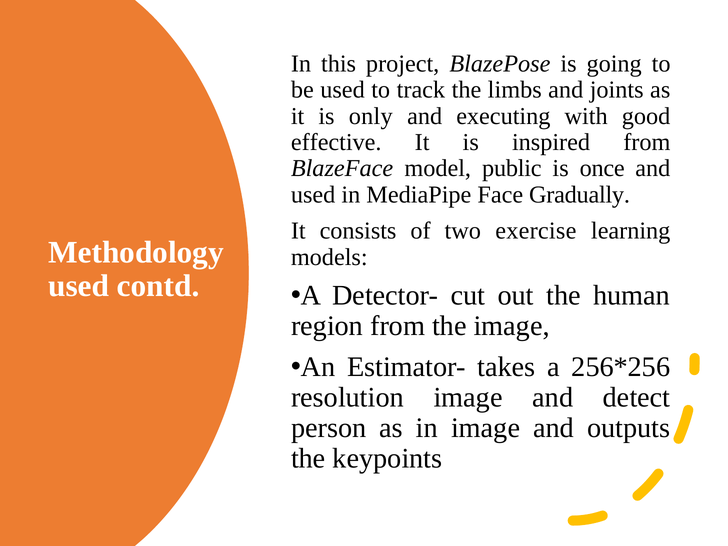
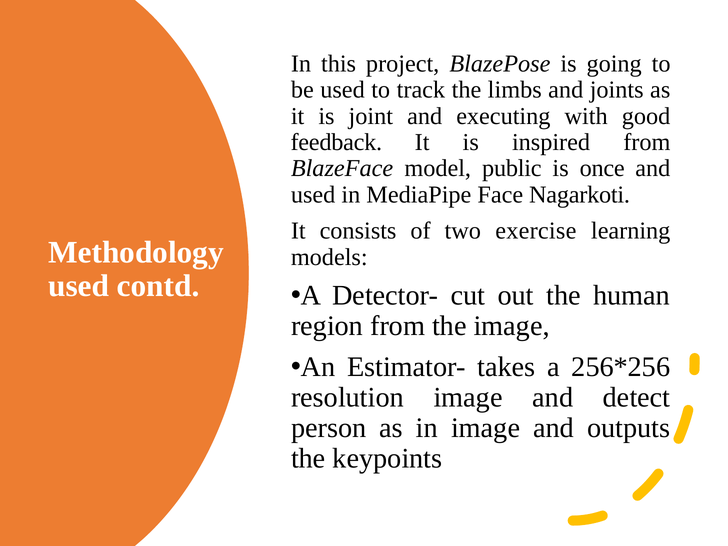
only: only -> joint (371, 116)
effective: effective -> feedback (336, 142)
Gradually: Gradually -> Nagarkoti (580, 195)
